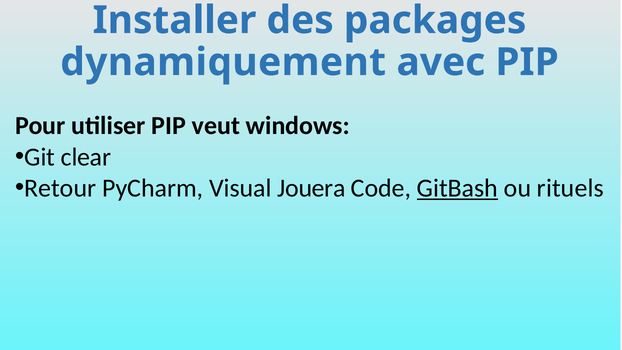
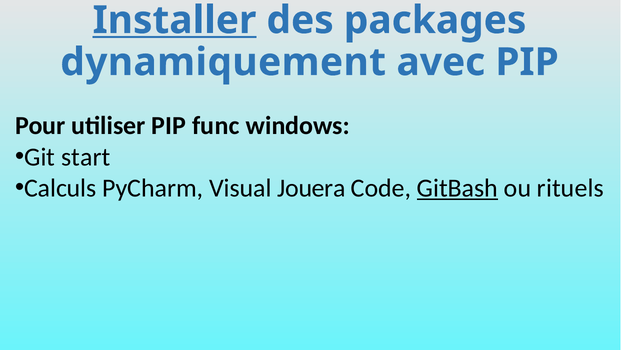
Installer underline: none -> present (174, 20)
veut: veut -> func (216, 126)
clear: clear -> start (86, 157)
Retour: Retour -> Calculs (60, 188)
